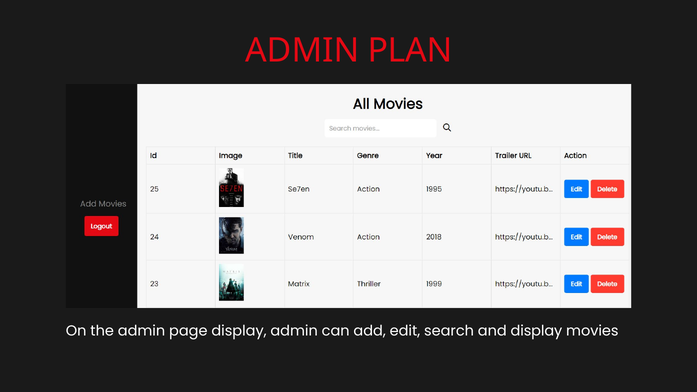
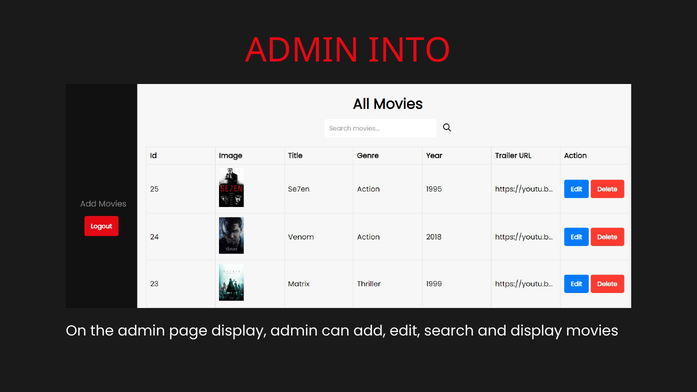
PLAN: PLAN -> INTO (410, 51)
